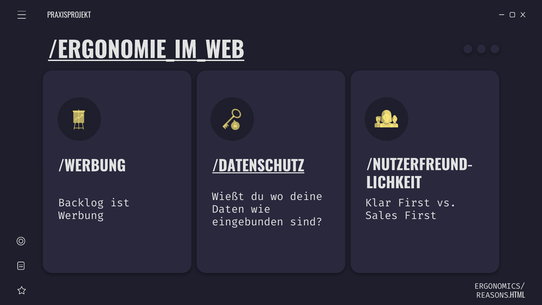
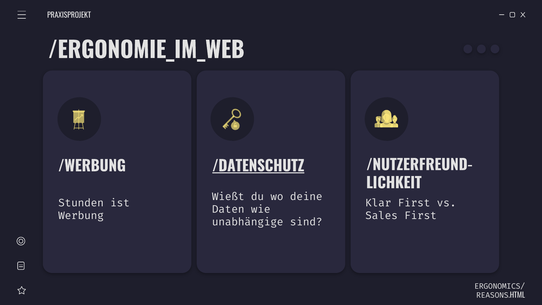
/ERGONOMIE_IM_WEB underline: present -> none (146, 51)
Backlog: Backlog -> Stunden (81, 203)
eingebunden: eingebunden -> unabhängige (248, 222)
